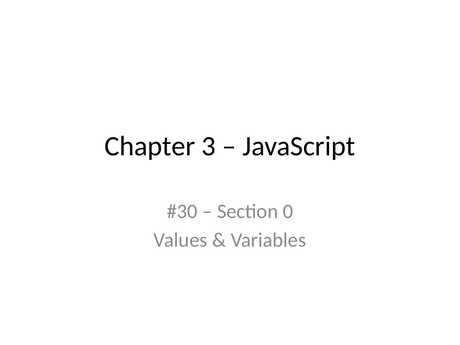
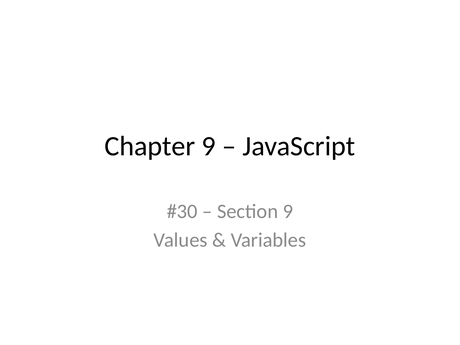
Chapter 3: 3 -> 9 (209, 146)
Section 0: 0 -> 9 (288, 211)
